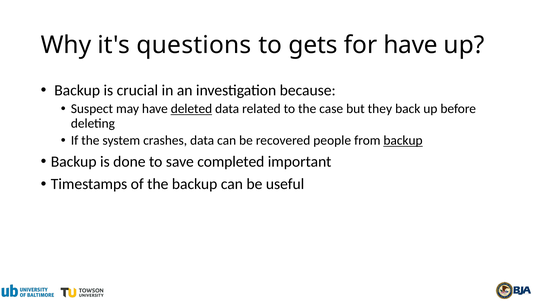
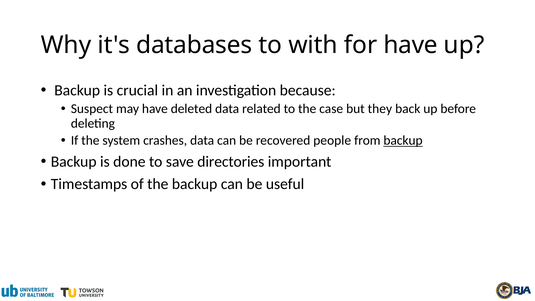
questions: questions -> databases (194, 45)
gets: gets -> with (313, 45)
deleted underline: present -> none (191, 109)
completed: completed -> directories (231, 162)
